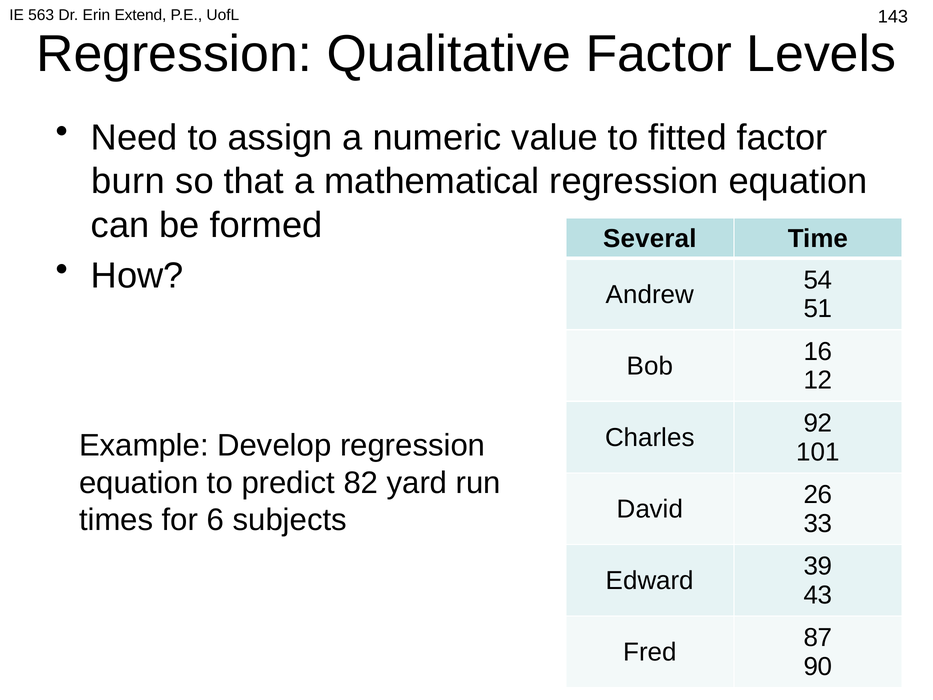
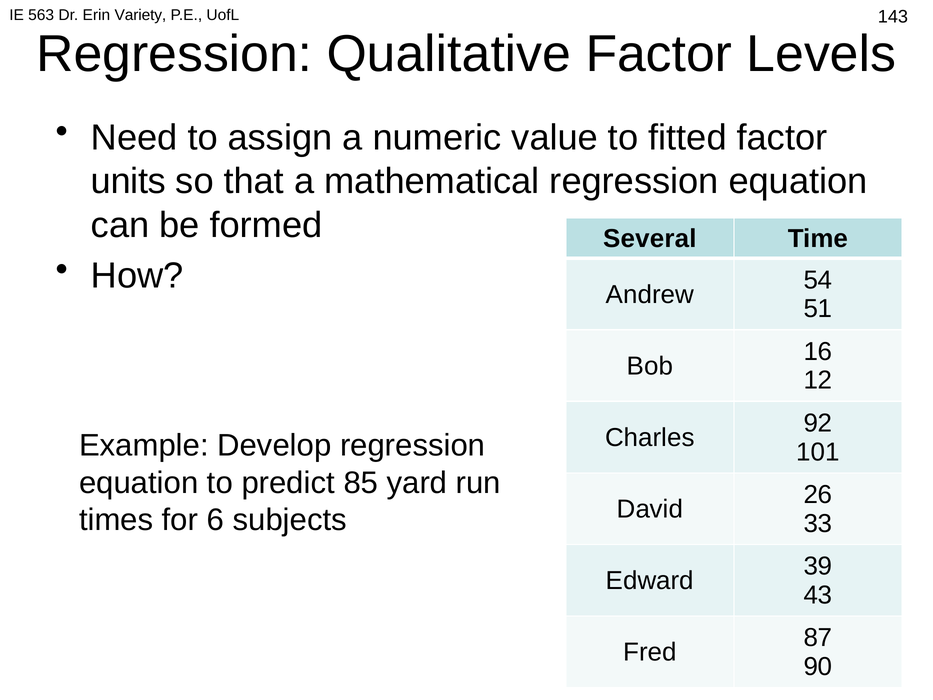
Extend: Extend -> Variety (140, 15)
burn: burn -> units (128, 181)
82: 82 -> 85 (361, 483)
